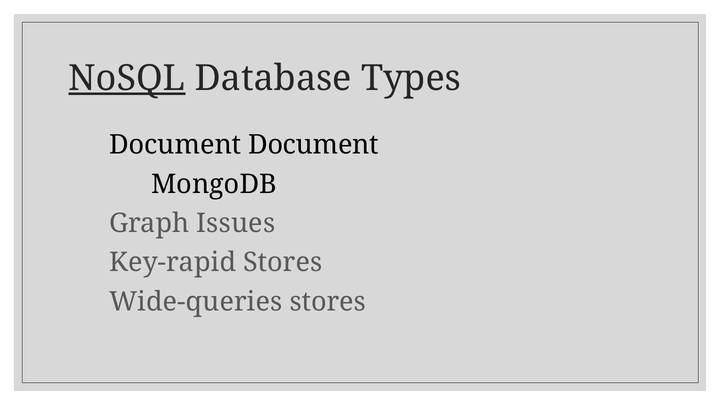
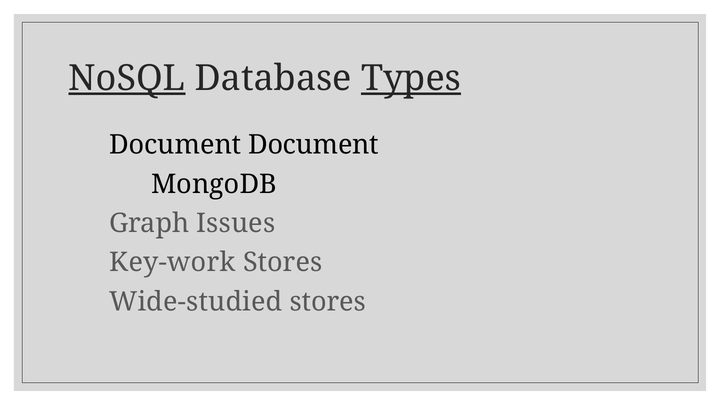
Types underline: none -> present (411, 78)
Key-rapid: Key-rapid -> Key-work (172, 262)
Wide-queries: Wide-queries -> Wide-studied (196, 302)
